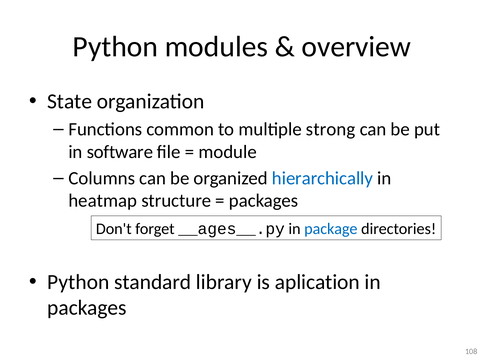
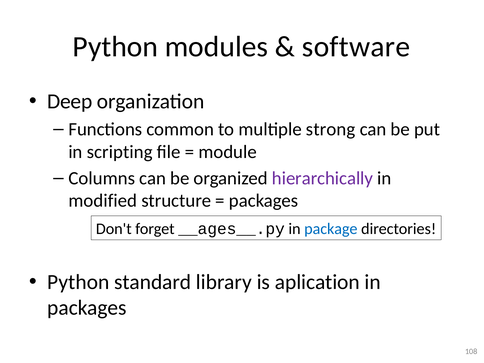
overview: overview -> software (356, 47)
State: State -> Deep (70, 102)
software: software -> scripting (120, 152)
hierarchically colour: blue -> purple (322, 178)
heatmap: heatmap -> modified (103, 201)
